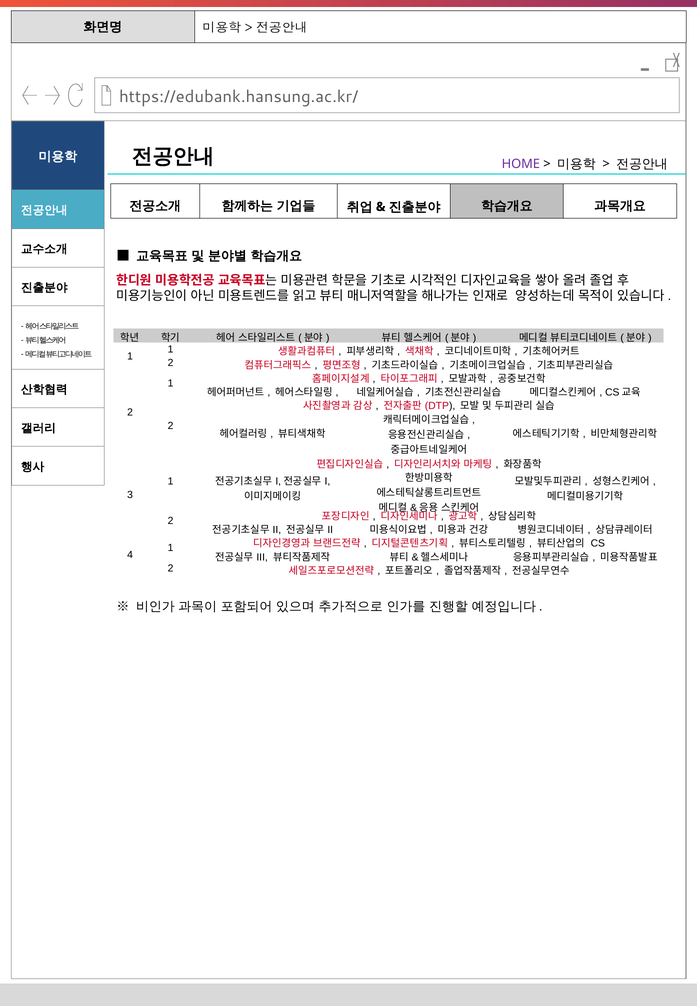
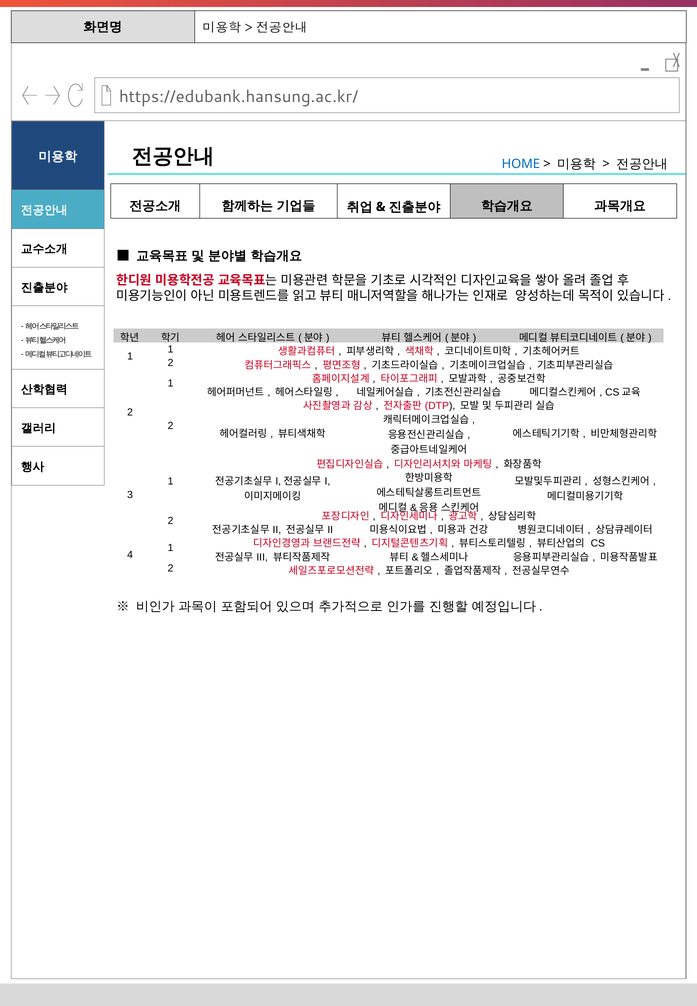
HOME colour: purple -> blue (521, 164)
